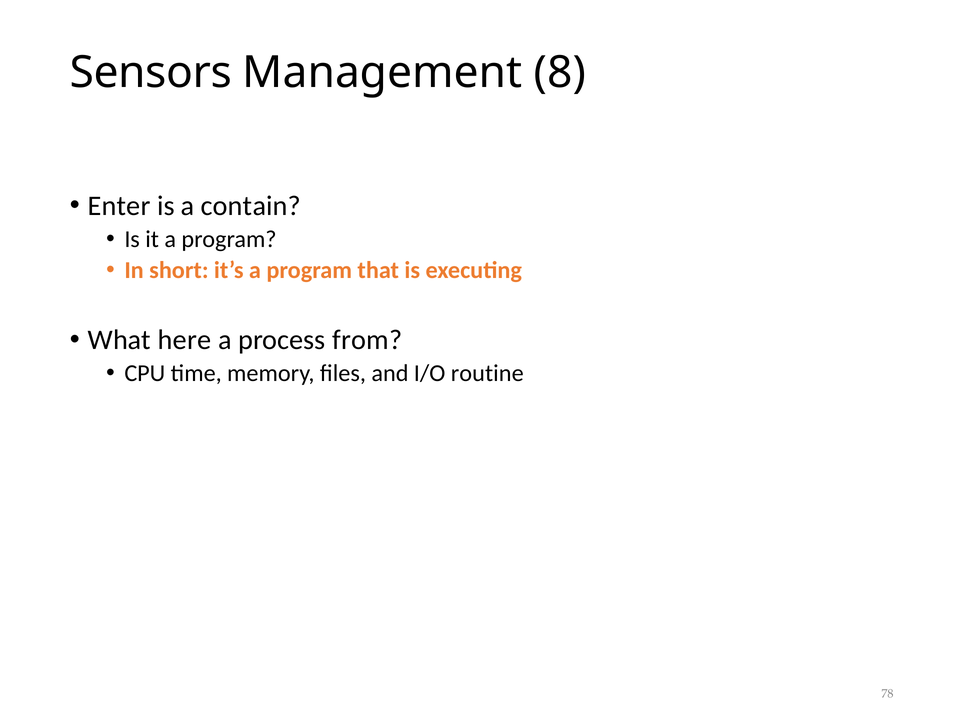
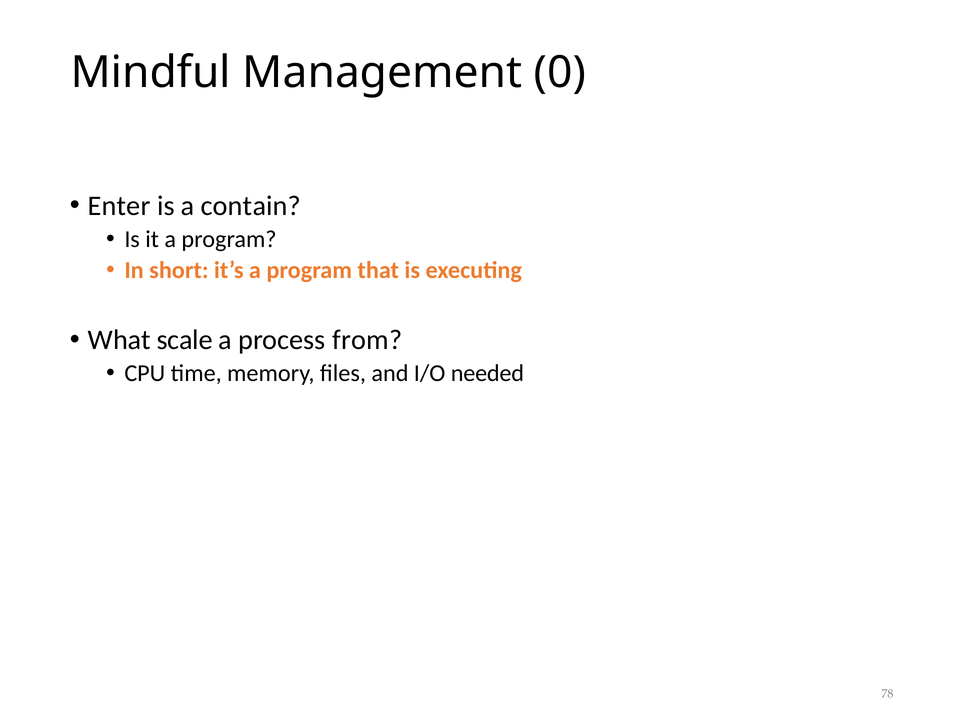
Sensors: Sensors -> Mindful (151, 72)
8: 8 -> 0 (560, 72)
here: here -> scale (185, 340)
routine: routine -> needed (487, 374)
